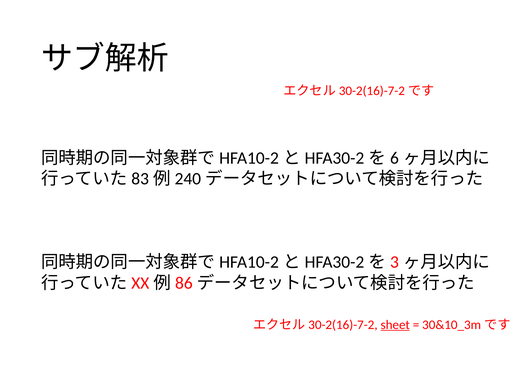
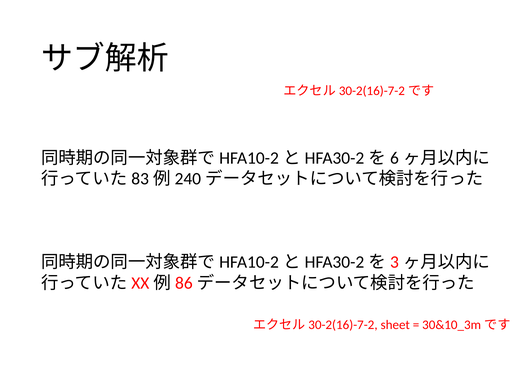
sheet underline: present -> none (395, 324)
